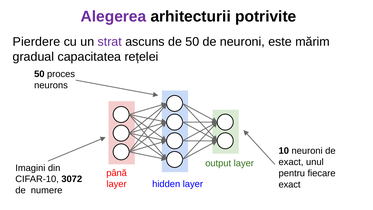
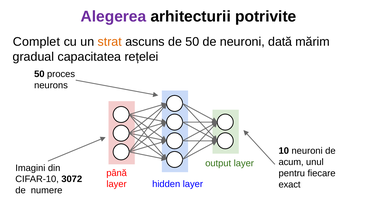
Pierdere: Pierdere -> Complet (36, 42)
strat colour: purple -> orange (110, 42)
este: este -> dată (280, 42)
exact: exact -> acum (291, 162)
